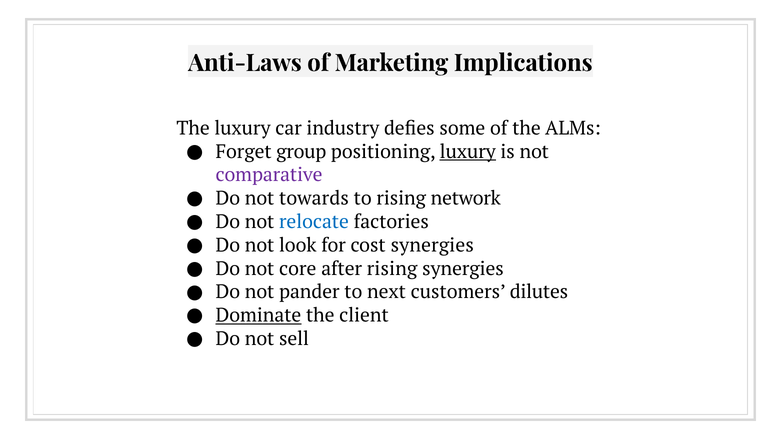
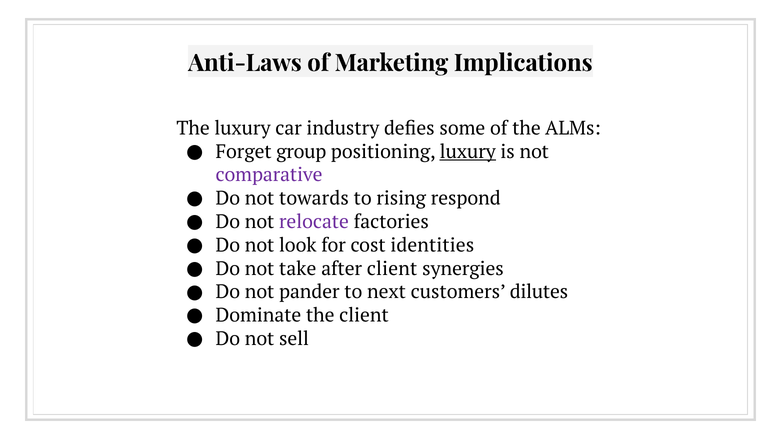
network: network -> respond (466, 199)
relocate colour: blue -> purple (314, 222)
cost synergies: synergies -> identities (432, 245)
core: core -> take (298, 269)
after rising: rising -> client (392, 269)
Dominate underline: present -> none (258, 316)
